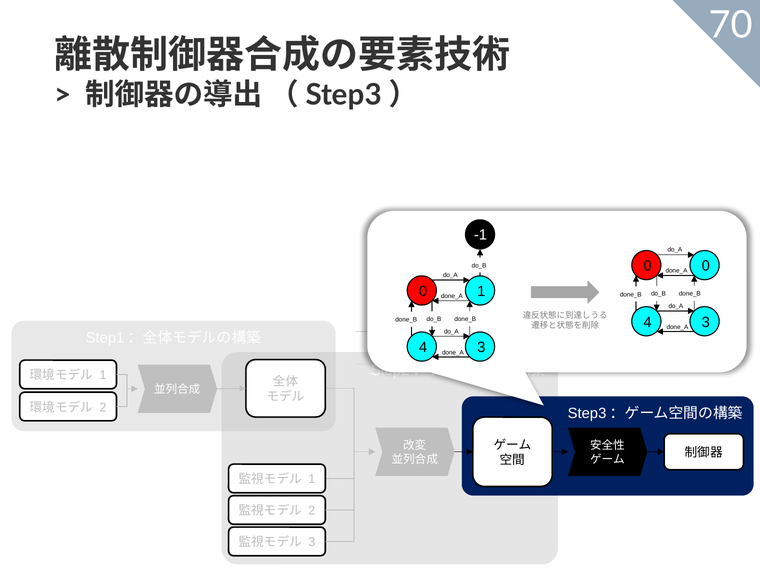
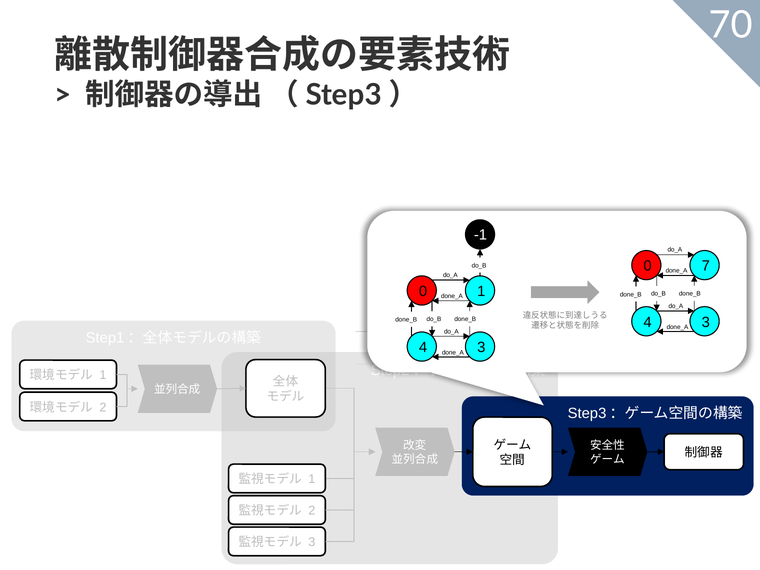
0 0: 0 -> 7 (706, 266)
